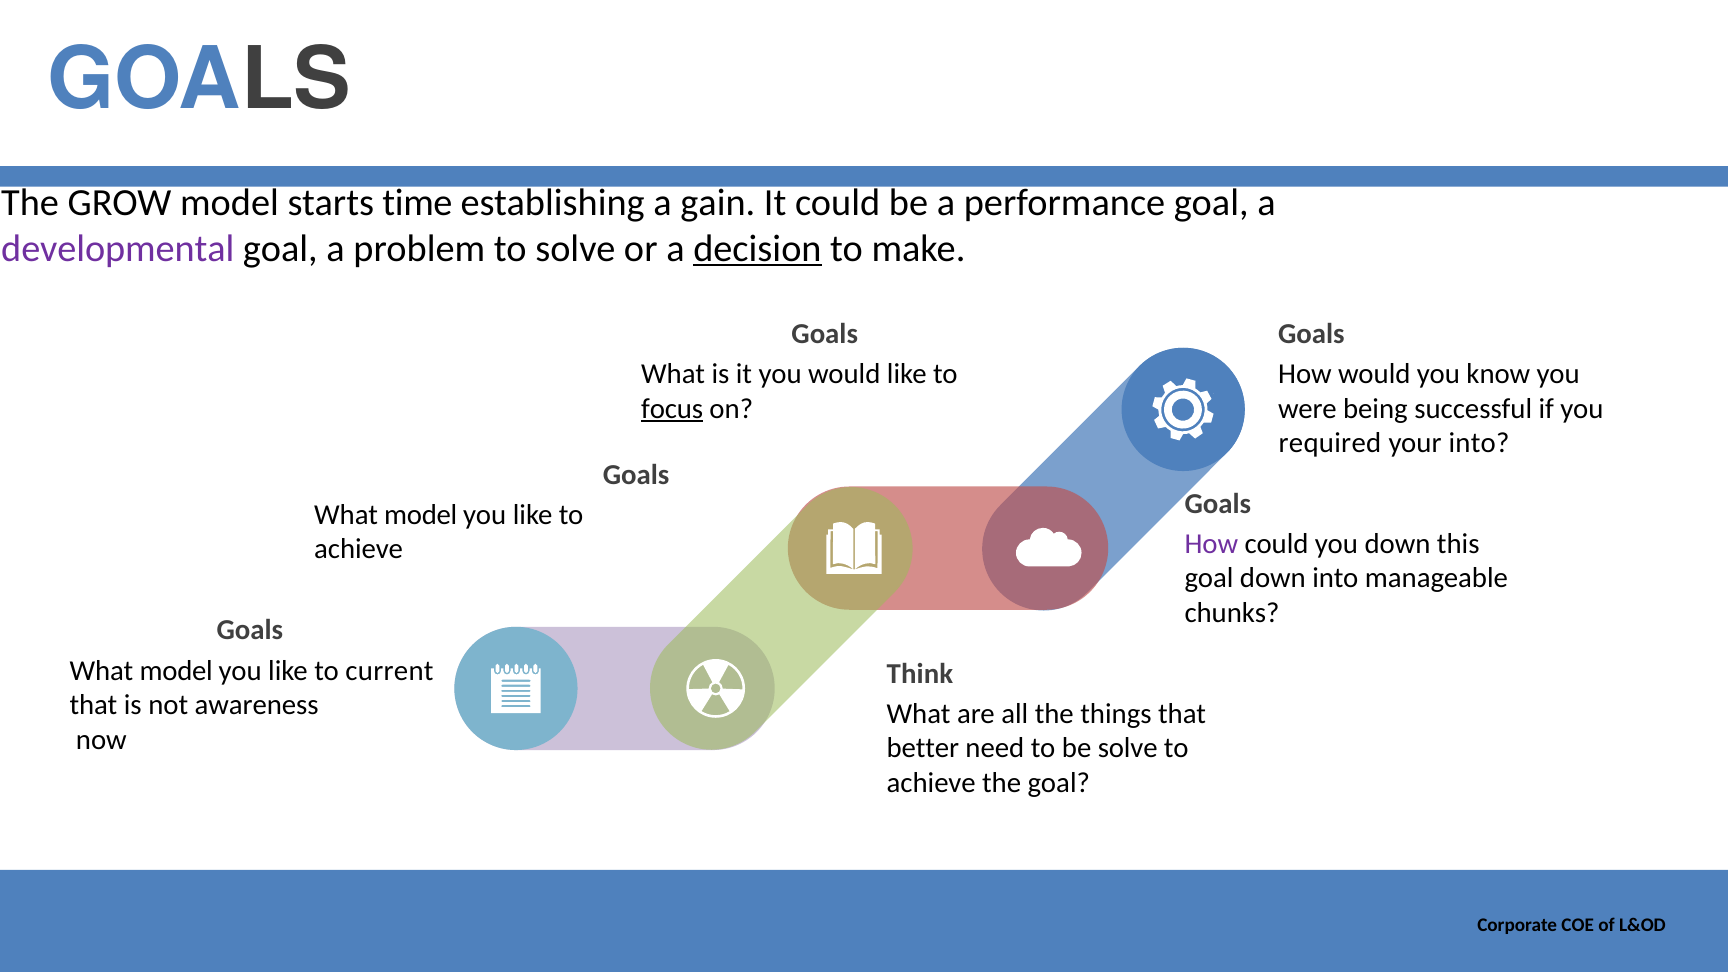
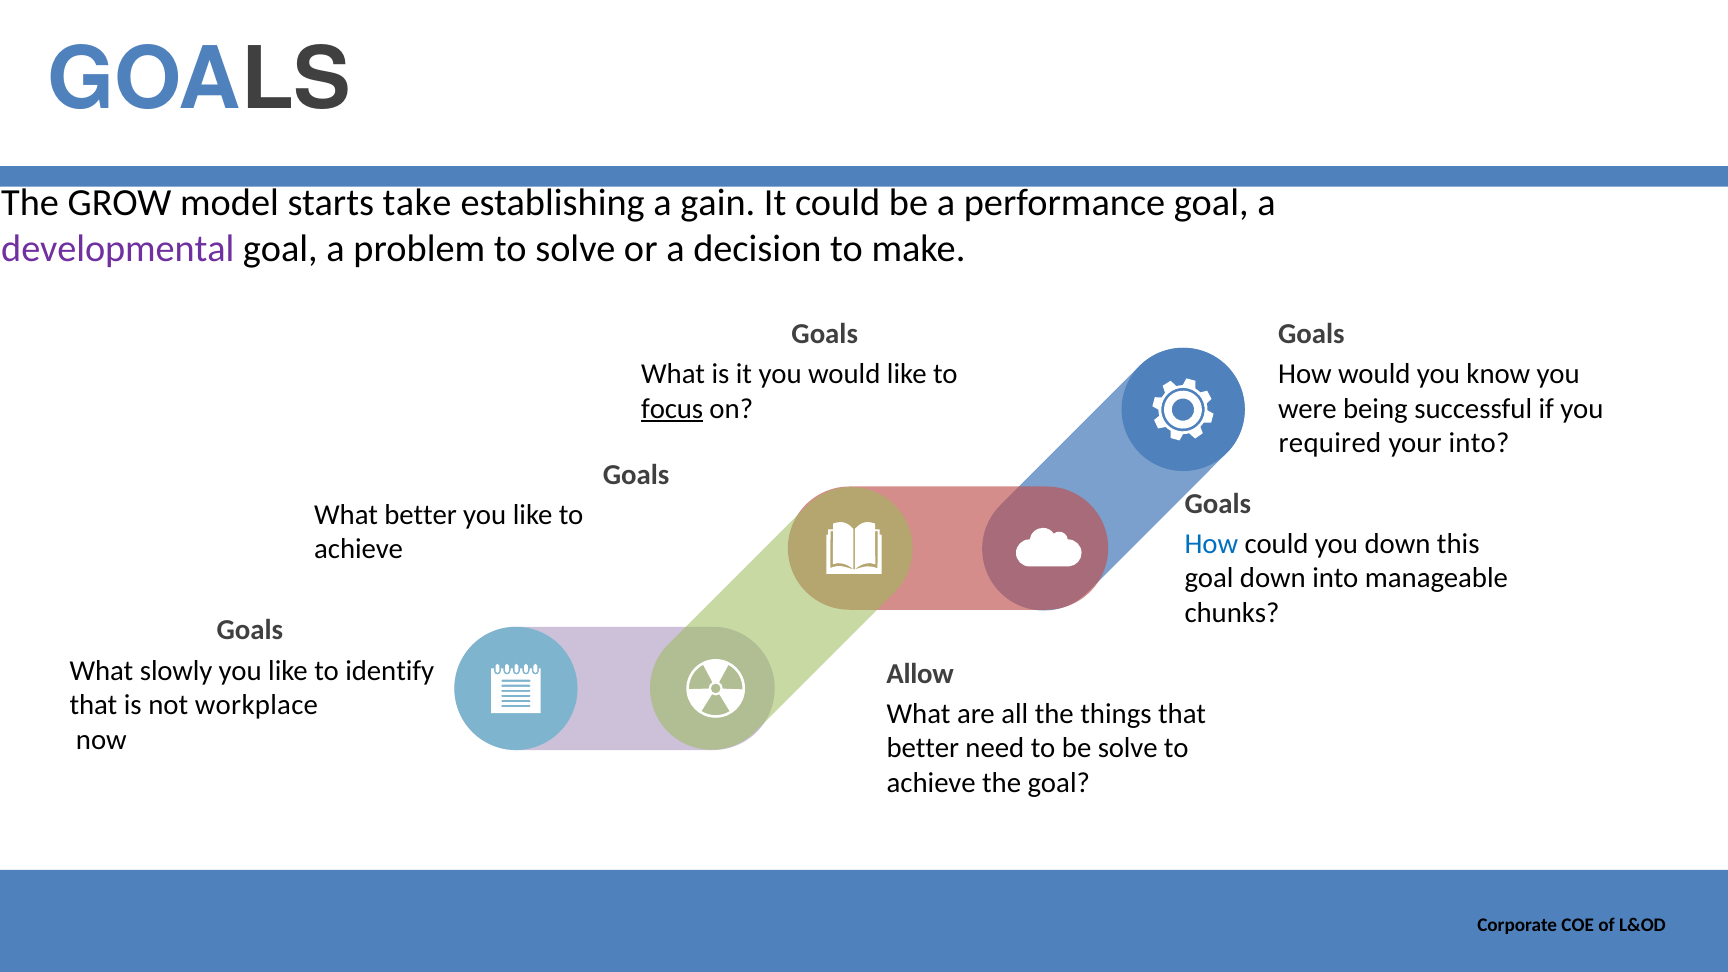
time: time -> take (417, 203)
decision underline: present -> none (757, 249)
model: model -> better (421, 514)
How colour: purple -> blue (1211, 544)
model: model -> slowly (176, 670)
current: current -> identify (390, 670)
Think: Think -> Allow (920, 673)
awareness: awareness -> workplace (256, 705)
